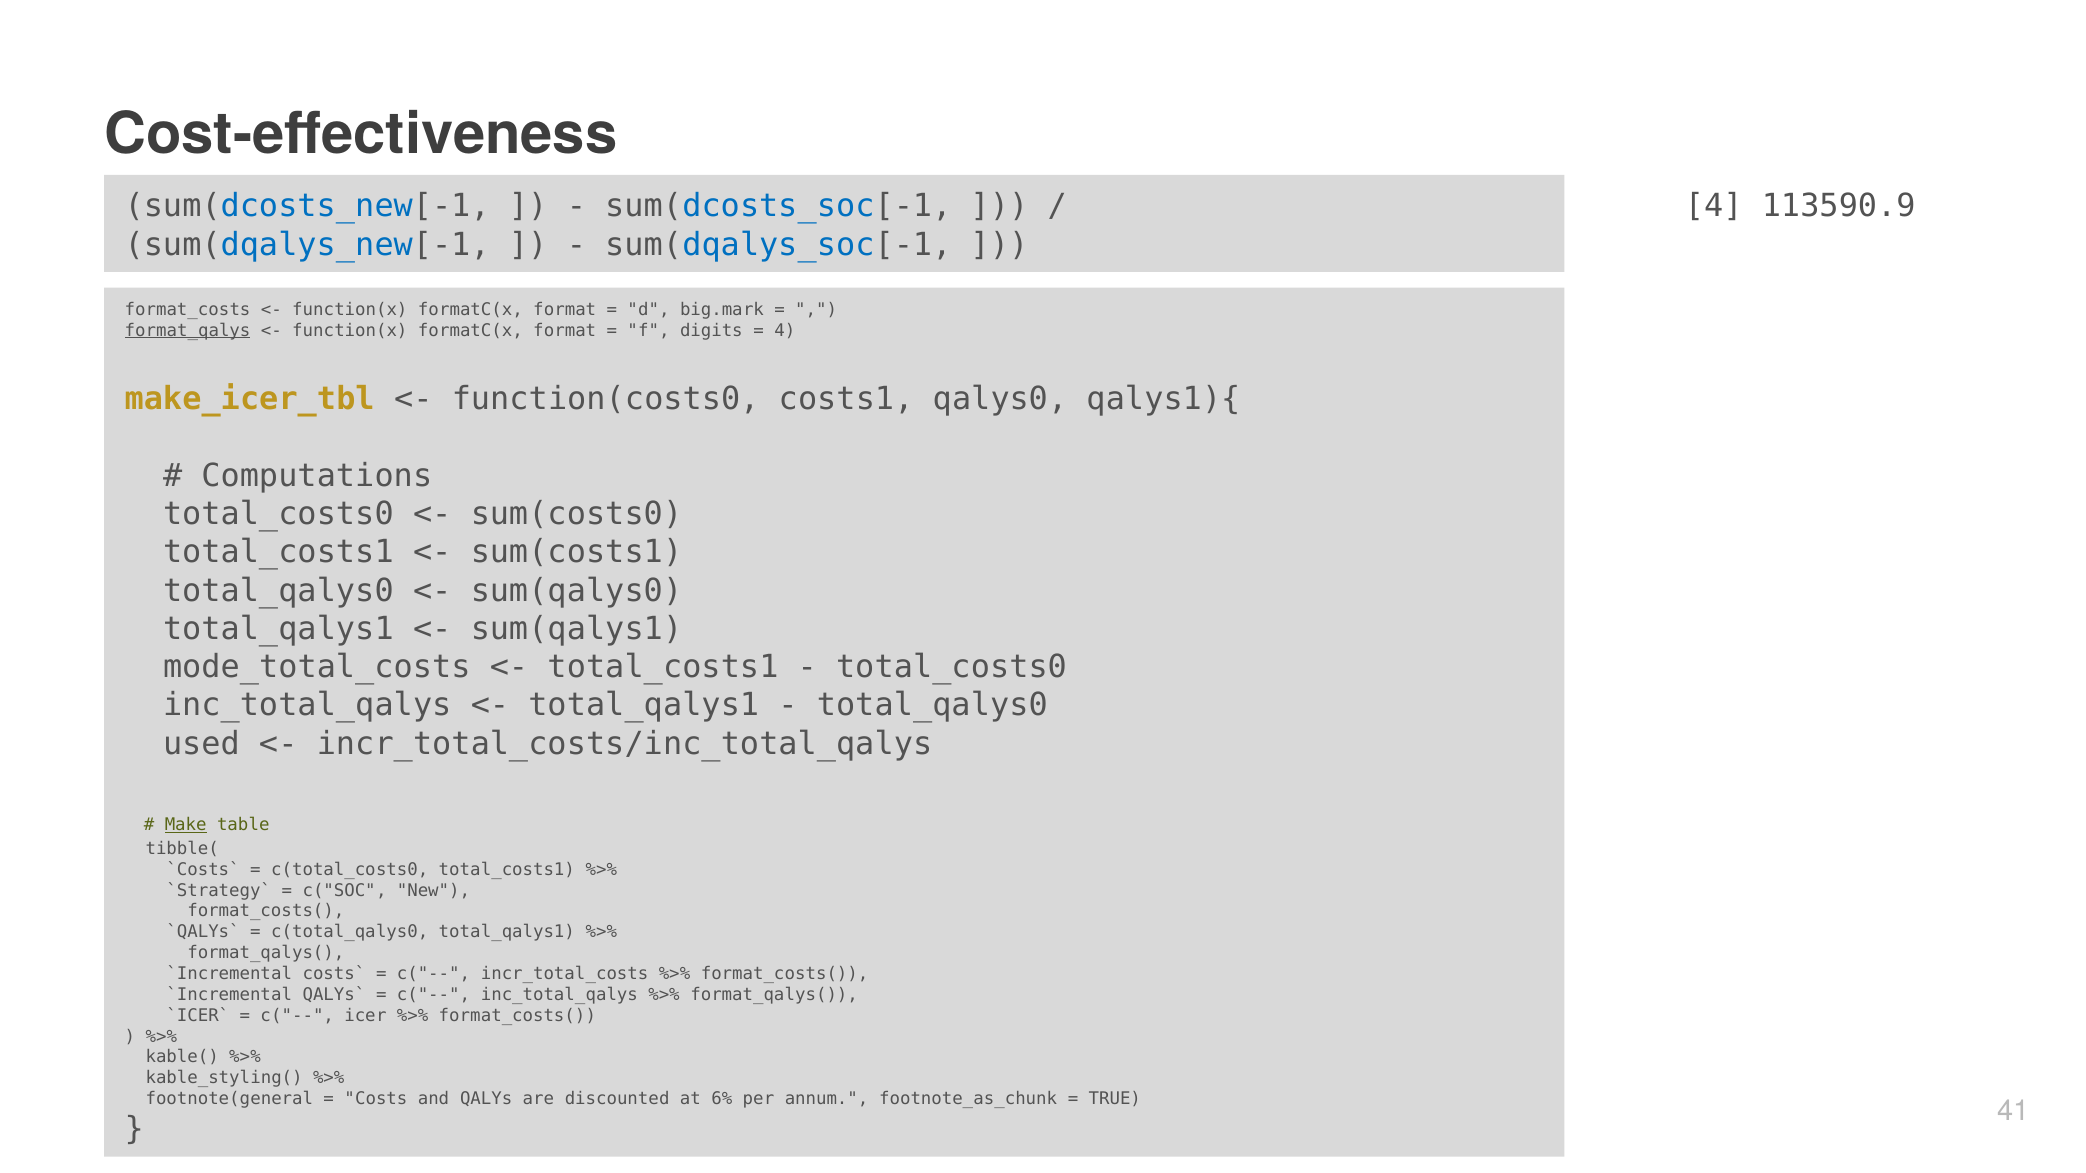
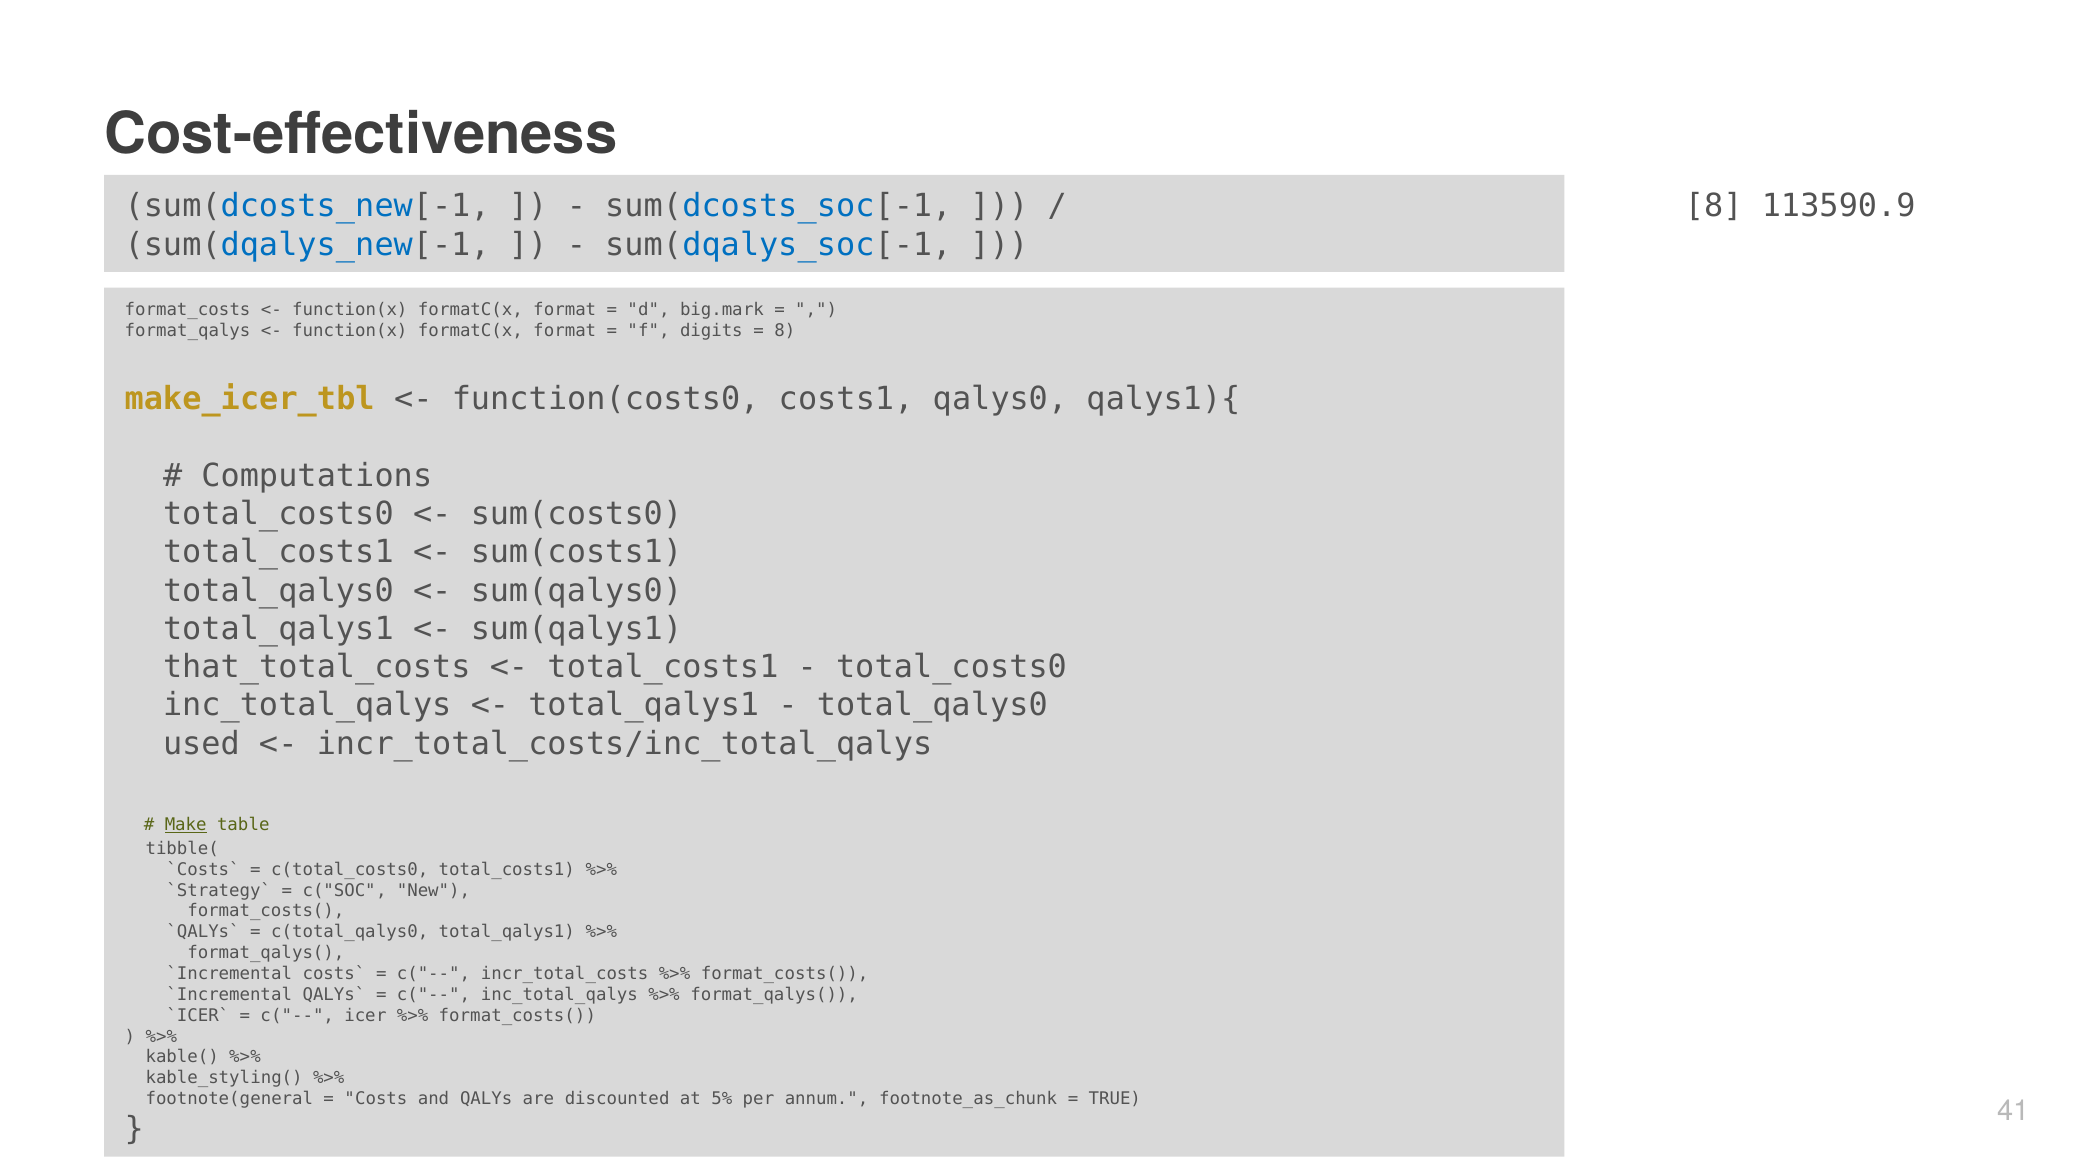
4: 4 -> 8 (1714, 207)
format_qalys underline: present -> none (188, 331)
4: 4 -> 8 (785, 331)
mode_total_costs: mode_total_costs -> that_total_costs (317, 667)
6%: 6% -> 5% (722, 1099)
